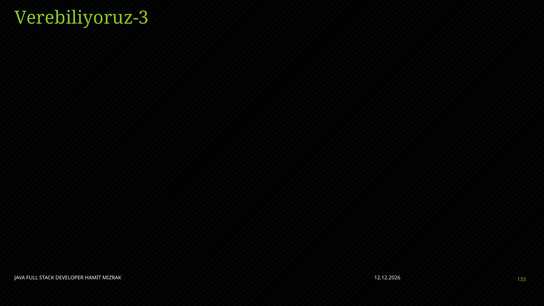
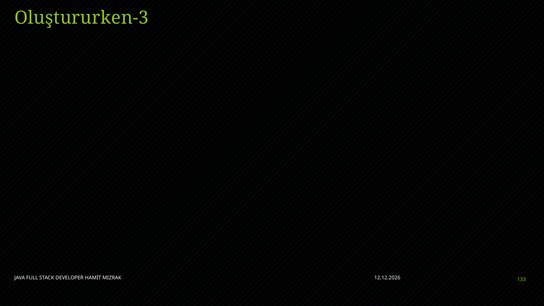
Verebiliyoruz-3: Verebiliyoruz-3 -> Oluştururken-3 (82, 18)
